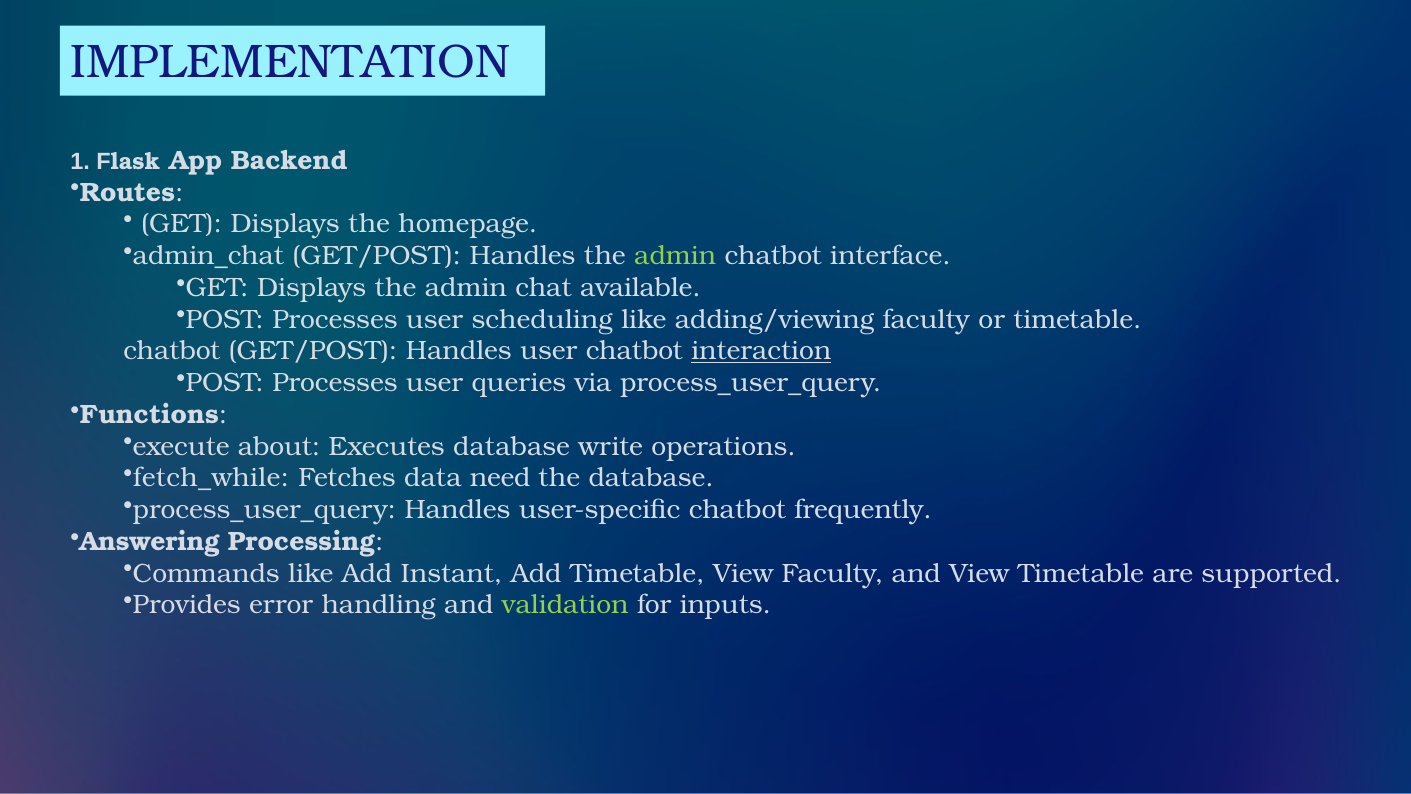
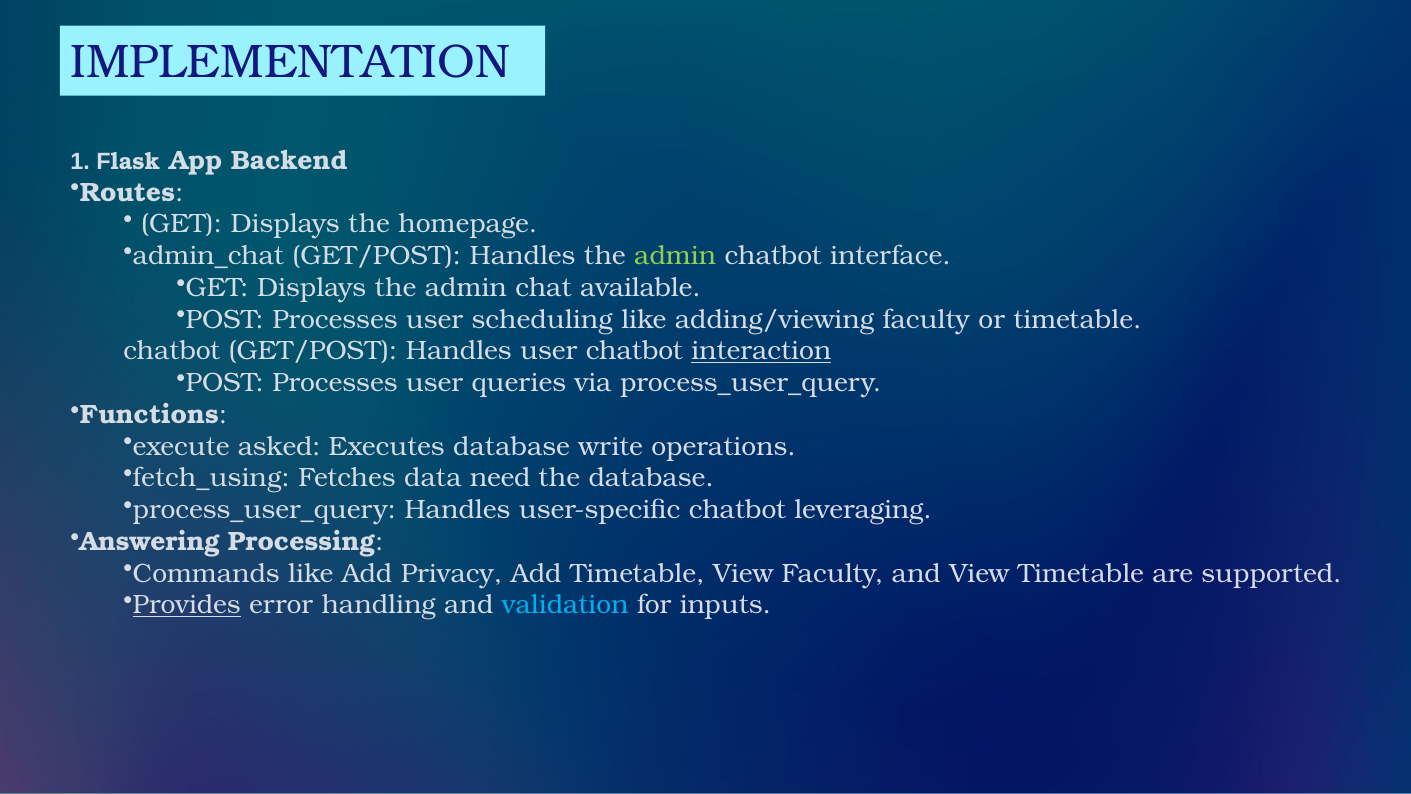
about: about -> asked (279, 446)
fetch_while: fetch_while -> fetch_using (211, 478)
frequently: frequently -> leveraging (863, 510)
Instant: Instant -> Privacy (452, 573)
Provides underline: none -> present (187, 605)
validation colour: light green -> light blue (565, 605)
